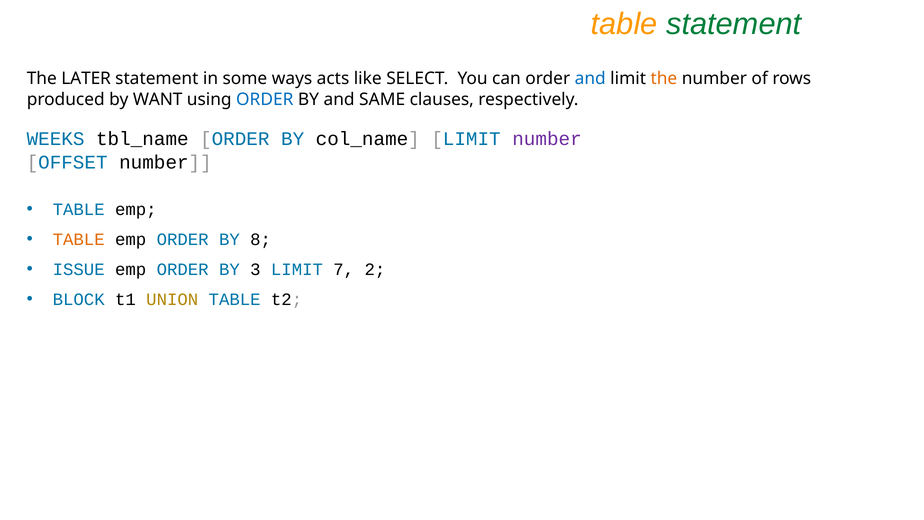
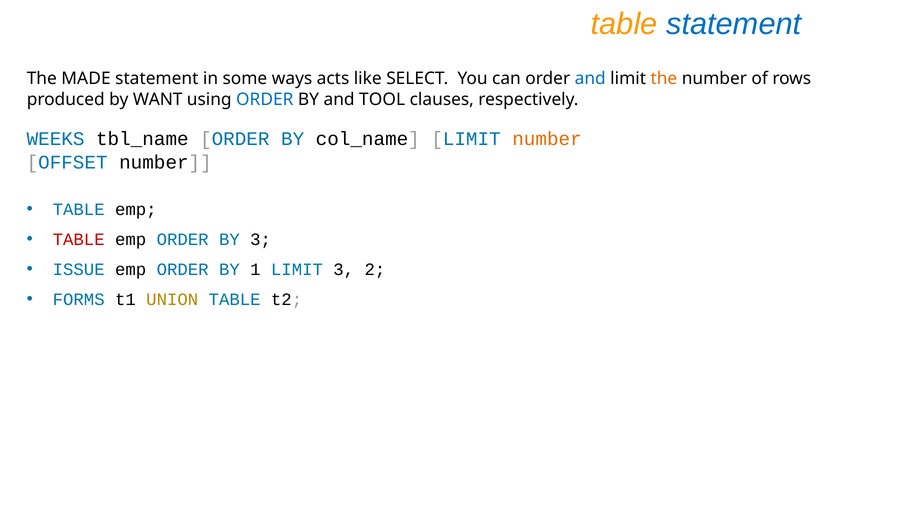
statement colour: green -> blue (734, 24)
LATER: LATER -> MADE (86, 79)
SAME: SAME -> TOOL (382, 99)
number colour: purple -> orange (547, 139)
TABLE colour: orange -> red (79, 239)
BY 8: 8 -> 3 (261, 239)
3: 3 -> 1 (255, 269)
LIMIT 7: 7 -> 3 (344, 269)
BLOCK: BLOCK -> FORMS (79, 299)
